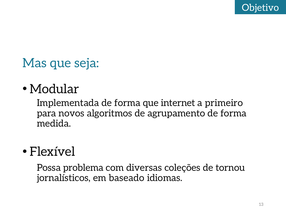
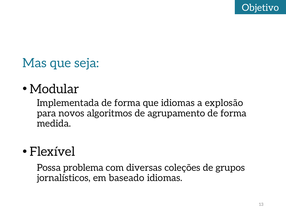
que internet: internet -> idiomas (178, 103)
primeiro: primeiro -> explosão (224, 103)
tornou: tornou -> grupos (230, 168)
